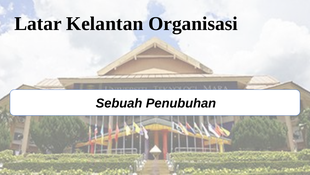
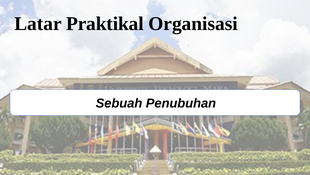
Kelantan: Kelantan -> Praktikal (105, 24)
